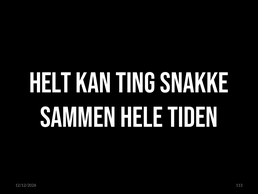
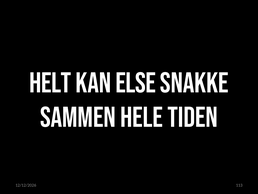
TING: TING -> ELSE (136, 83)
